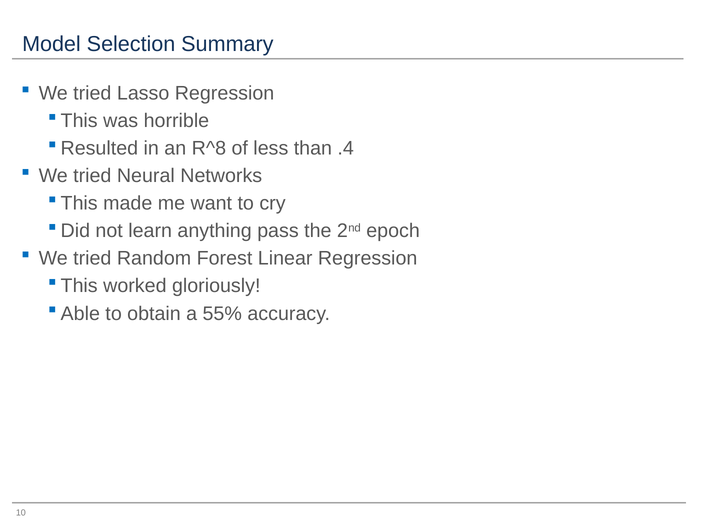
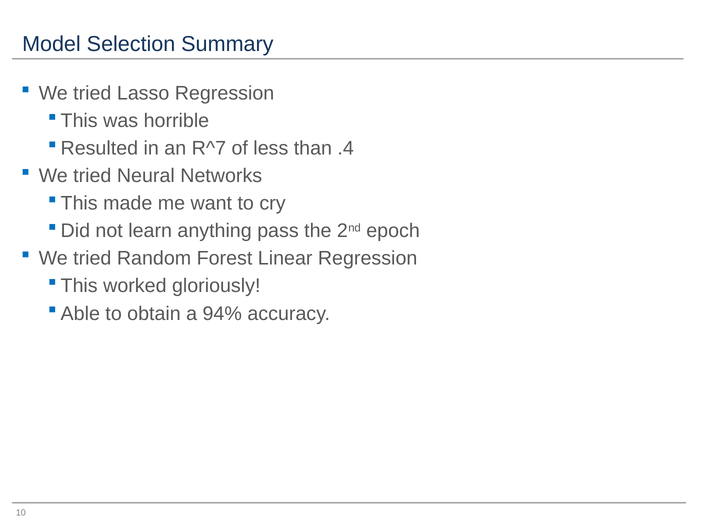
R^8: R^8 -> R^7 (209, 148)
55%: 55% -> 94% (222, 314)
